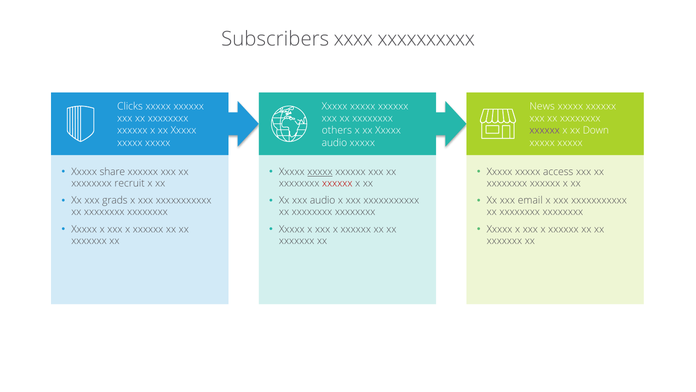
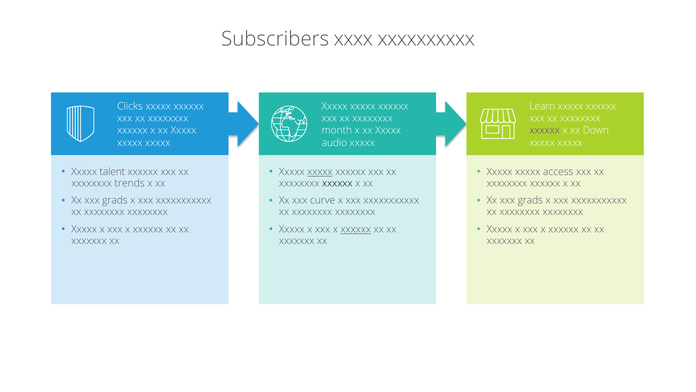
News: News -> Learn (542, 106)
others: others -> month (337, 130)
share: share -> talent (112, 172)
recruit: recruit -> trends (130, 183)
xxxxxx colour: red -> black (337, 183)
xxx audio: audio -> curve (323, 200)
email: email -> grads (530, 200)
xxxxxx underline: none -> present (356, 229)
